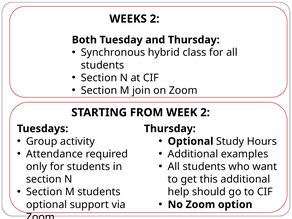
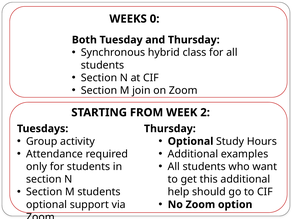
WEEKS 2: 2 -> 0 (155, 19)
